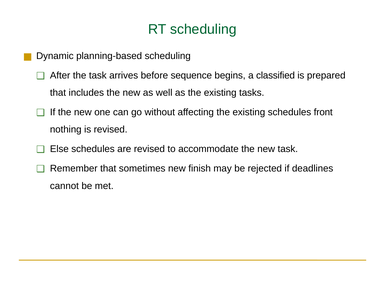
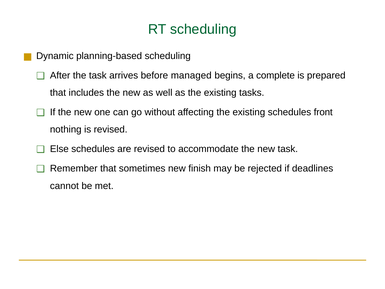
sequence: sequence -> managed (191, 75)
classified: classified -> complete (276, 75)
